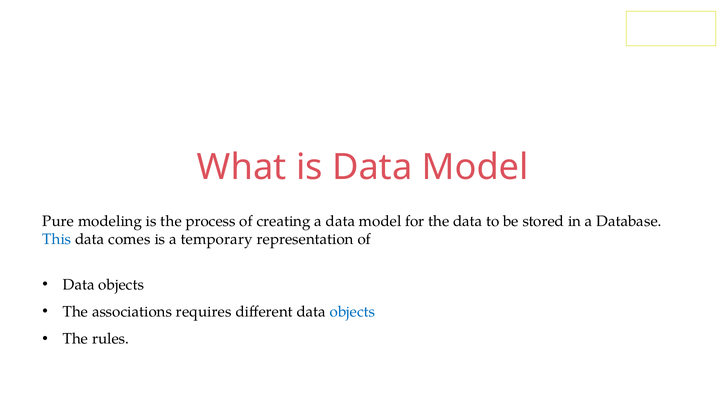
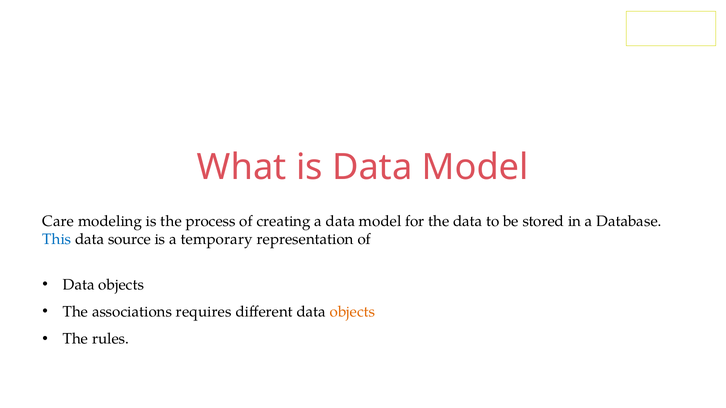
Pure: Pure -> Care (58, 221)
comes: comes -> source (130, 239)
objects colour: blue -> orange (353, 312)
